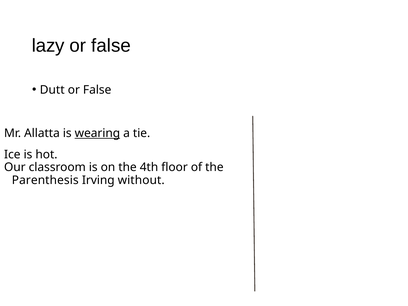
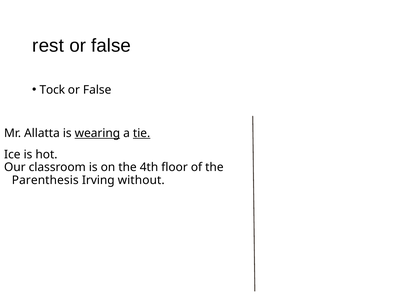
lazy: lazy -> rest (48, 46)
Dutt: Dutt -> Tock (52, 90)
tie underline: none -> present (142, 133)
